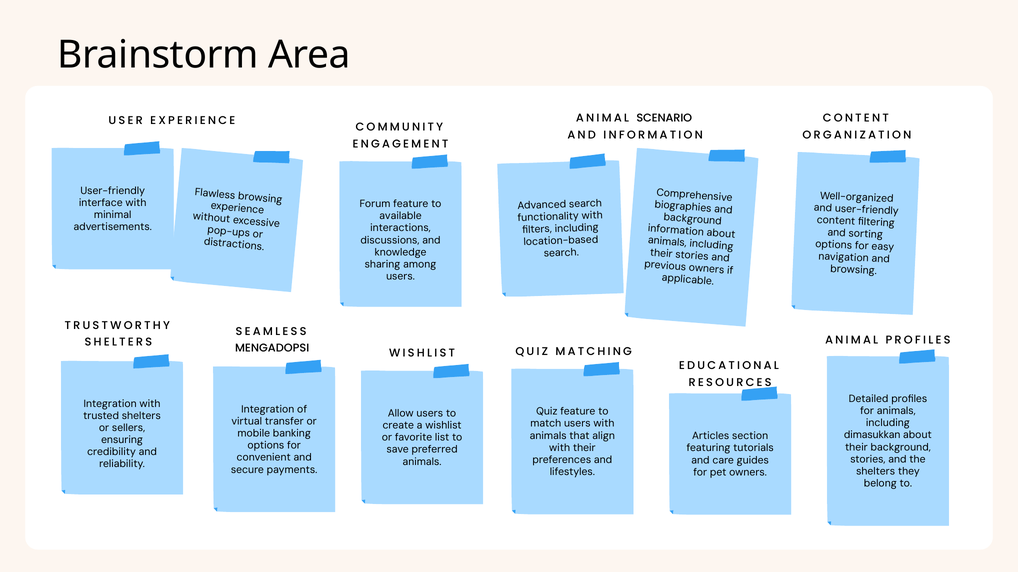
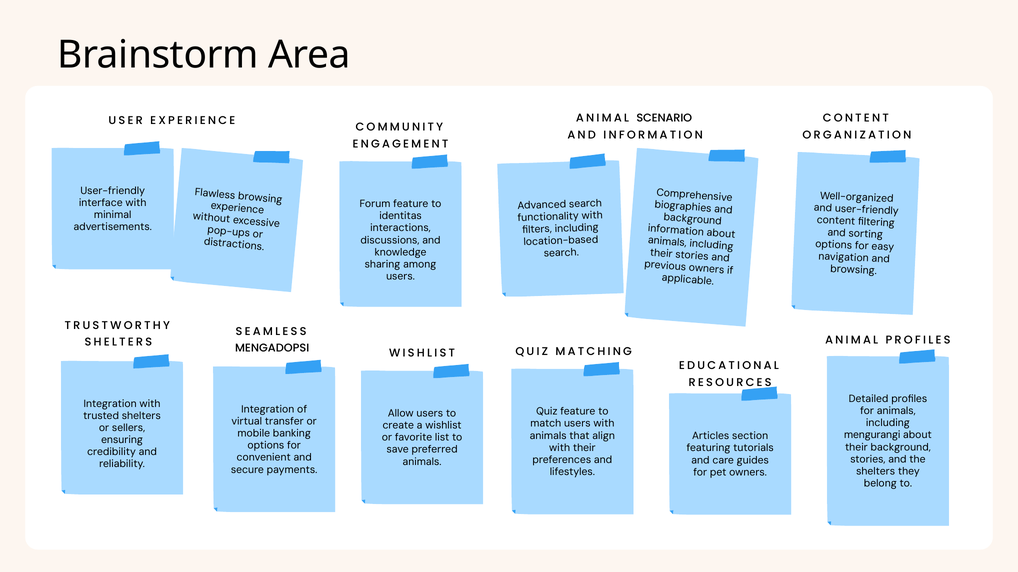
available: available -> identitas (401, 216)
dimasukkan: dimasukkan -> mengurangi (872, 435)
